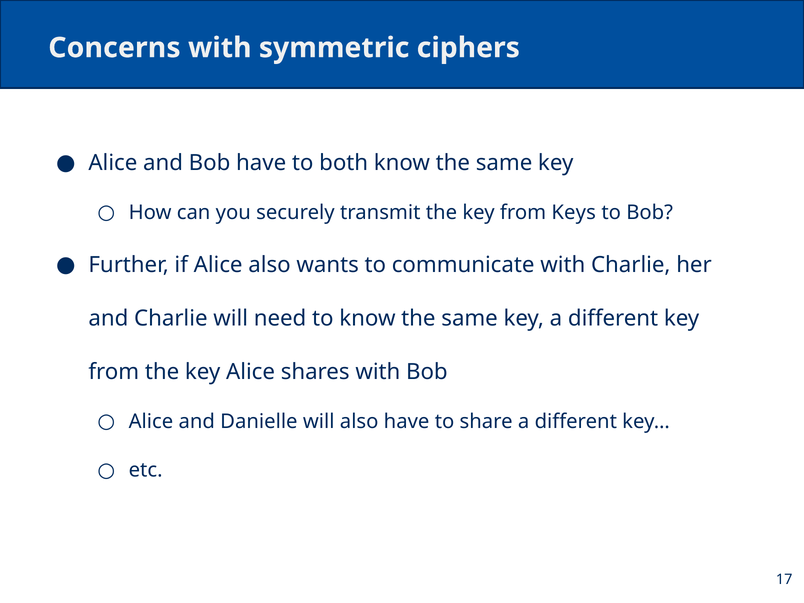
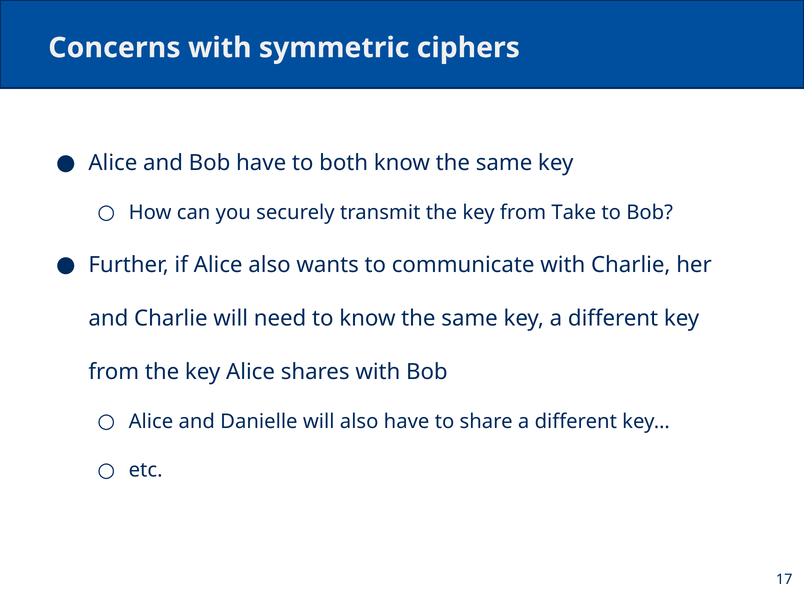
Keys: Keys -> Take (574, 213)
